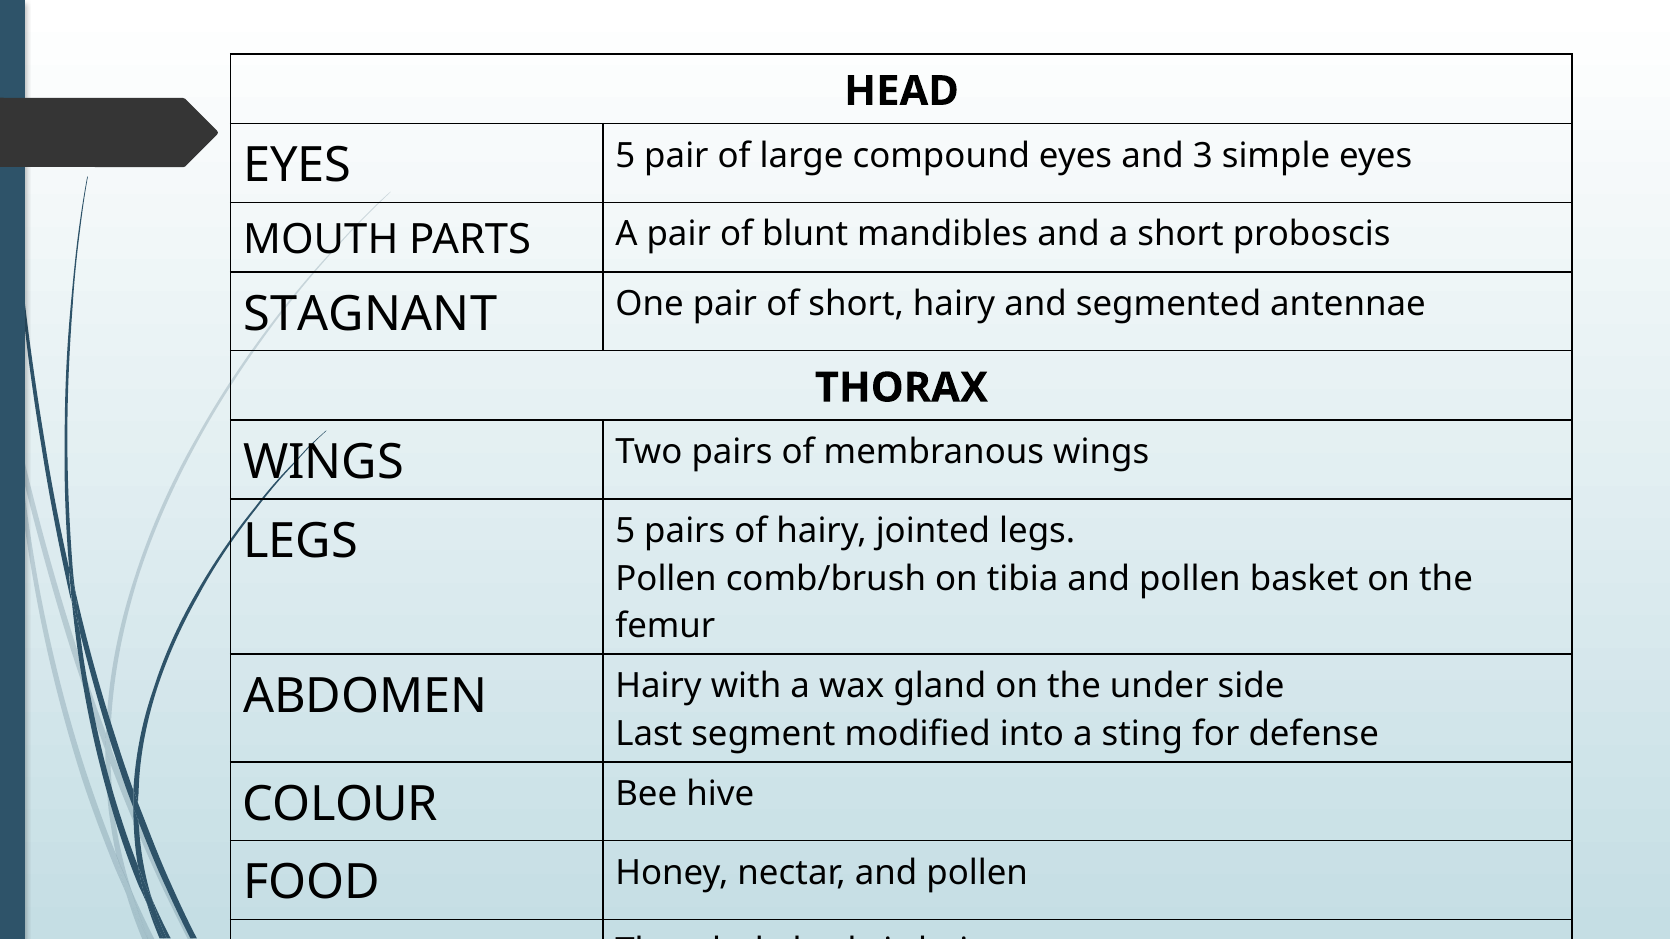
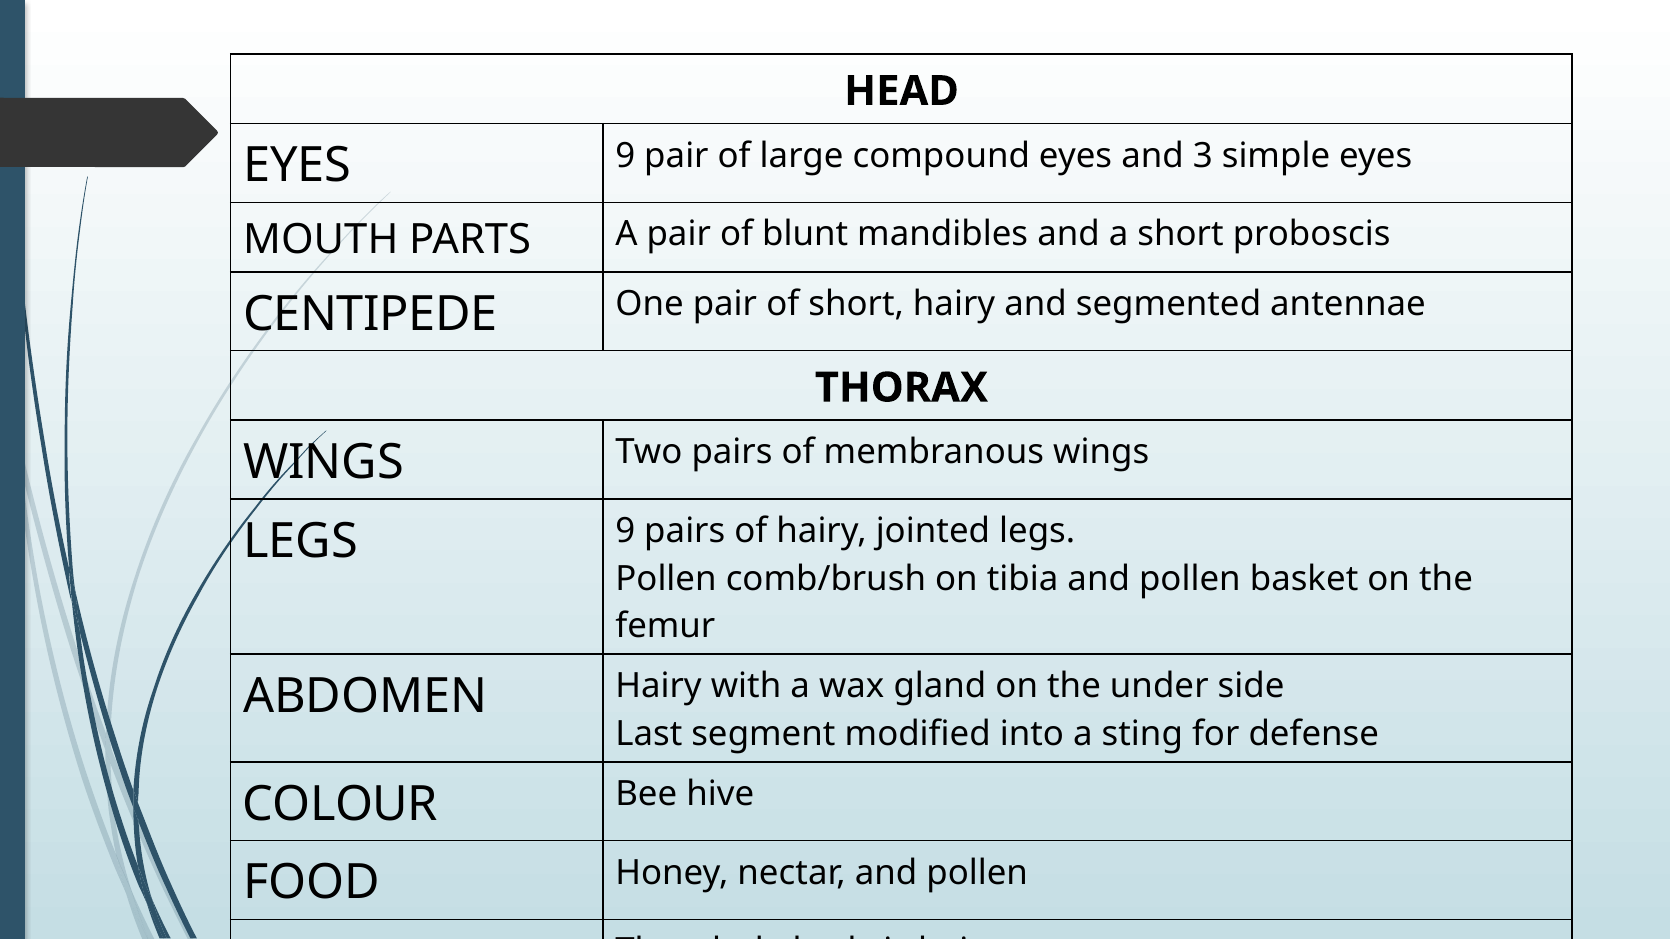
EYES 5: 5 -> 9 (625, 156)
STAGNANT: STAGNANT -> CENTIPEDE (371, 314)
LEGS 5: 5 -> 9 (625, 531)
